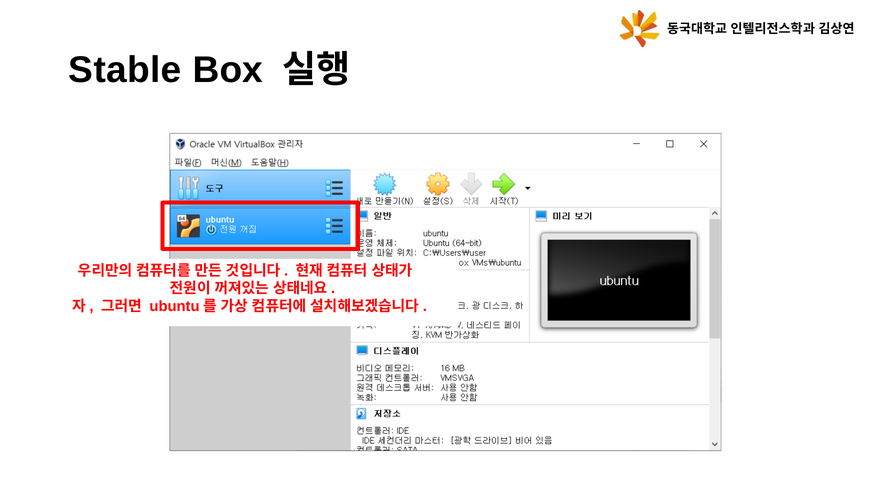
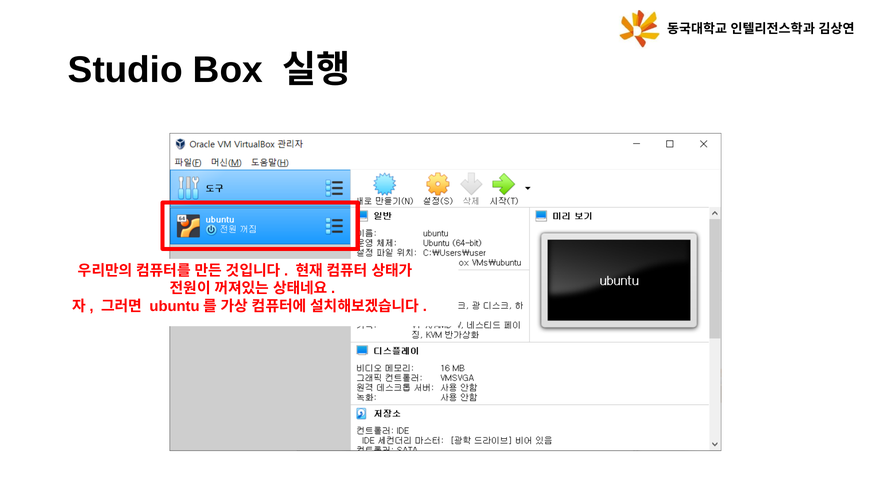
Stable: Stable -> Studio (125, 70)
